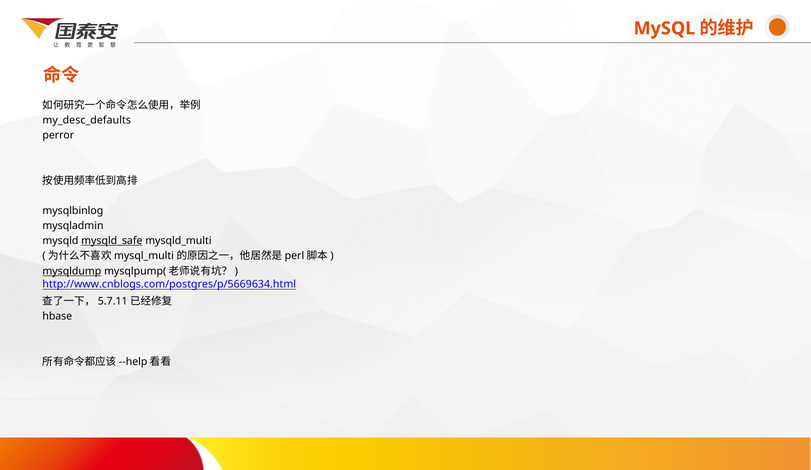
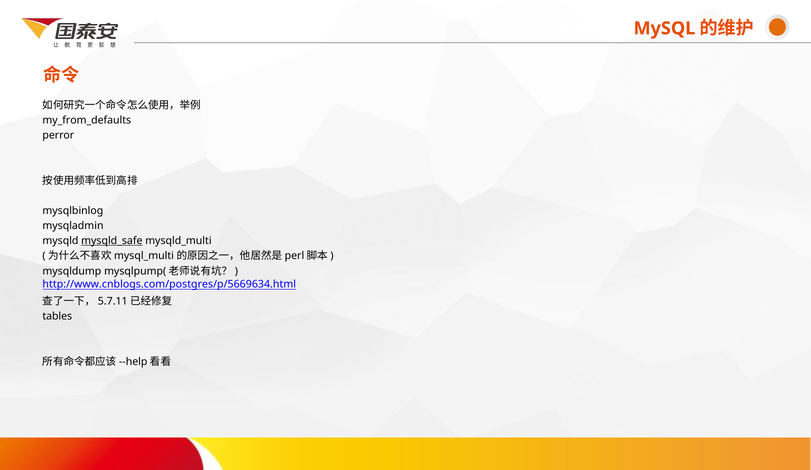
my_desc_defaults: my_desc_defaults -> my_from_defaults (87, 120)
mysqldump underline: present -> none (72, 271)
hbase: hbase -> tables (57, 316)
